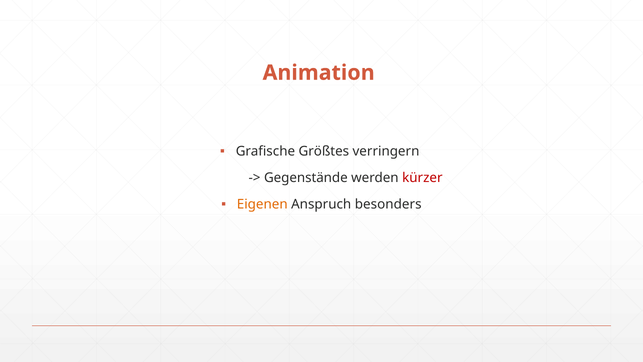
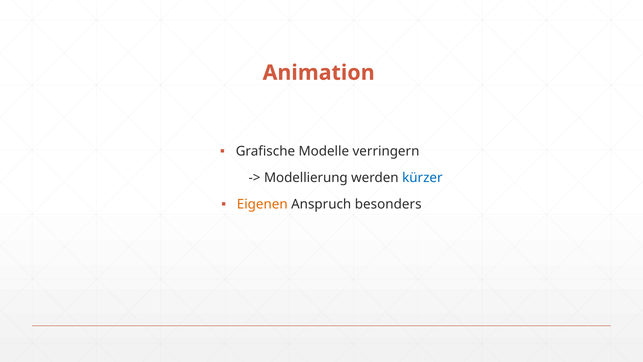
Größtes: Größtes -> Modelle (324, 151)
Gegenstände: Gegenstände -> Modellierung (306, 178)
kürzer colour: red -> blue (422, 178)
